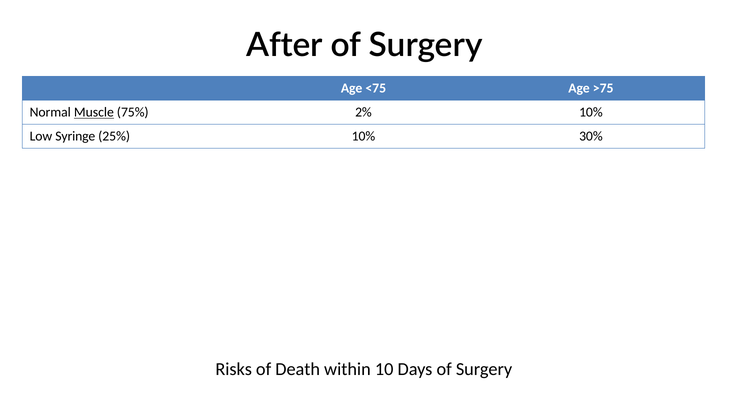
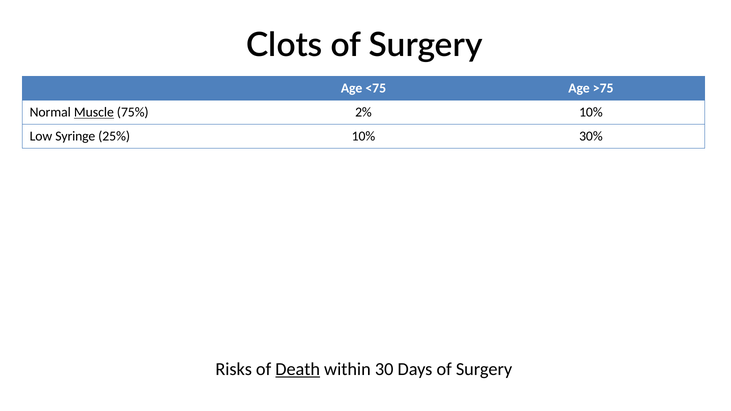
After: After -> Clots (284, 45)
Death underline: none -> present (298, 369)
10: 10 -> 30 (384, 369)
